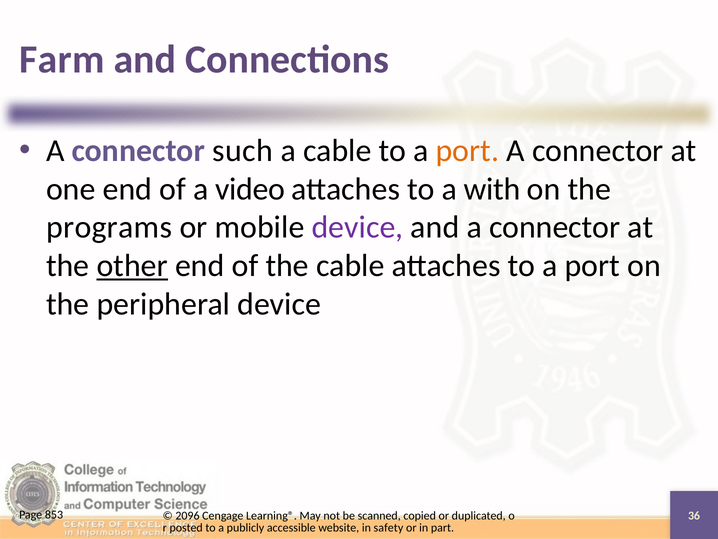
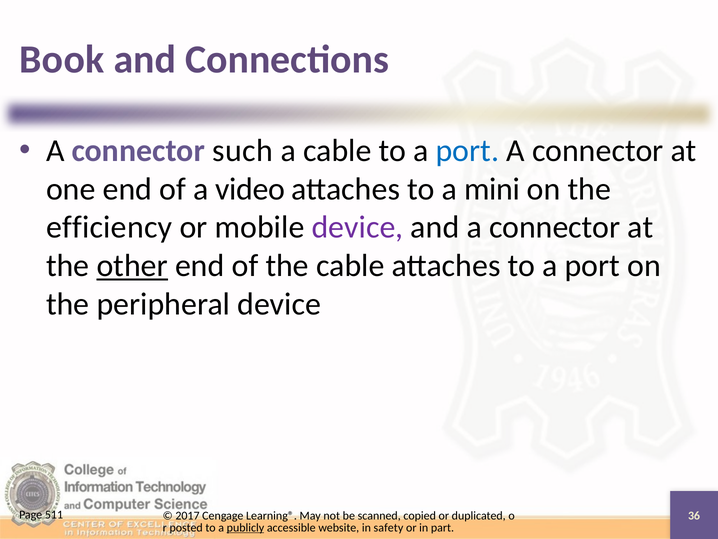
Farm: Farm -> Book (62, 60)
port colour: orange -> blue (467, 151)
with: with -> mini (492, 189)
programs: programs -> efficiency (109, 227)
853: 853 -> 511 (54, 514)
2096: 2096 -> 2017 (187, 515)
publicly underline: none -> present (245, 527)
